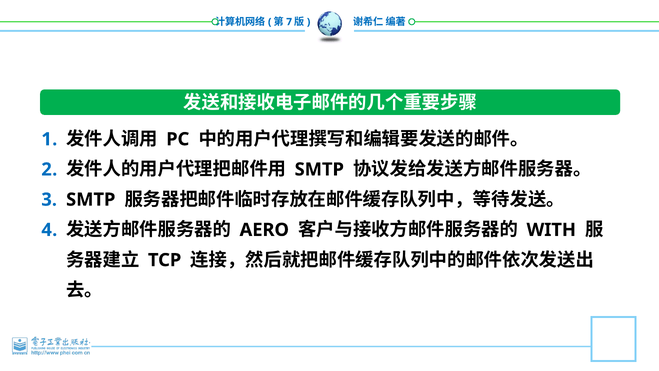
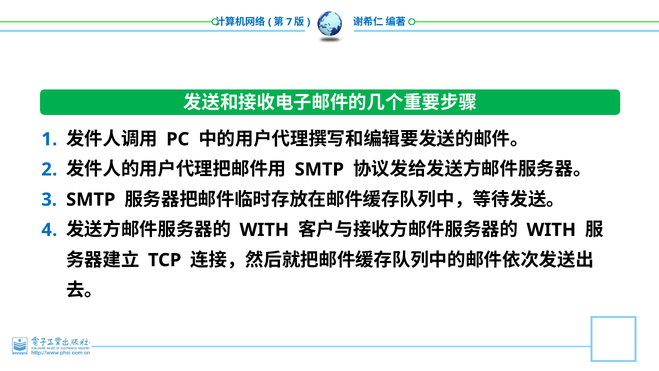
AERO: AERO -> WITH (264, 230)
